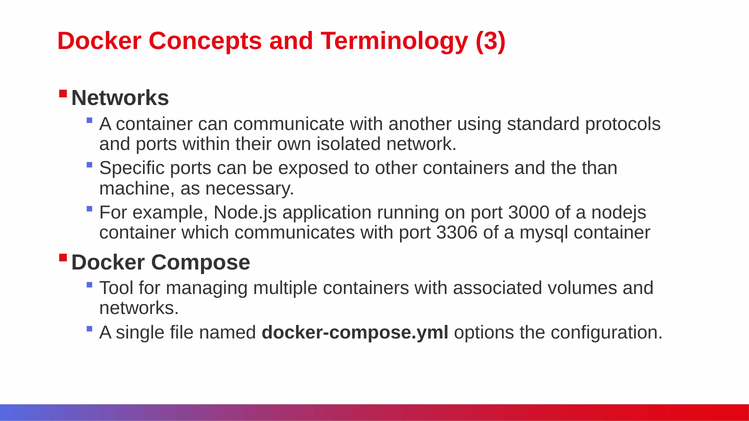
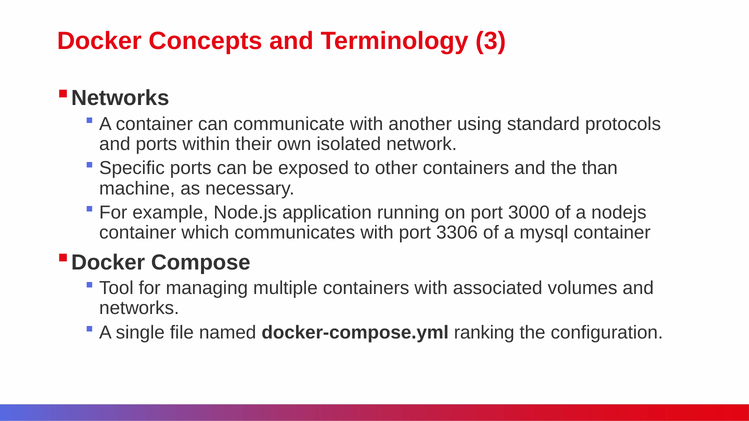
options: options -> ranking (484, 333)
